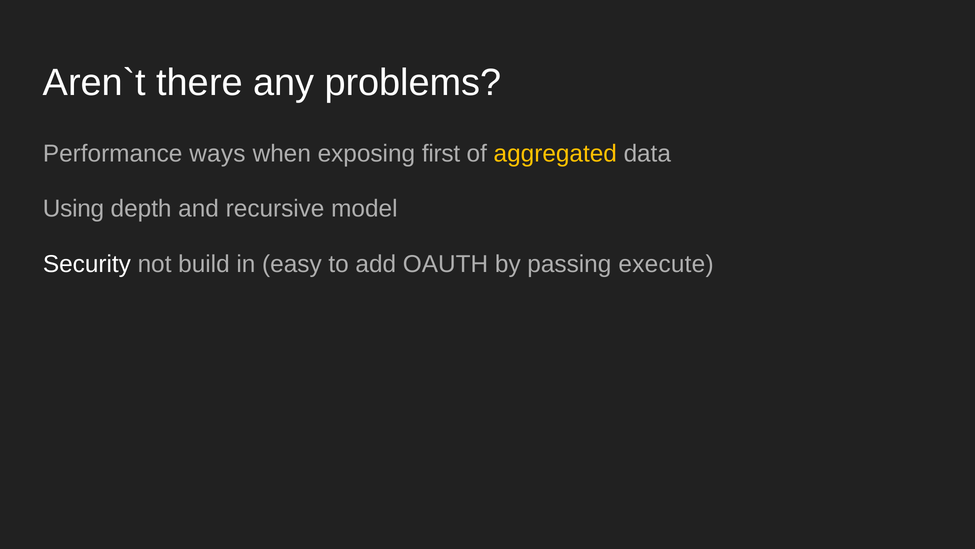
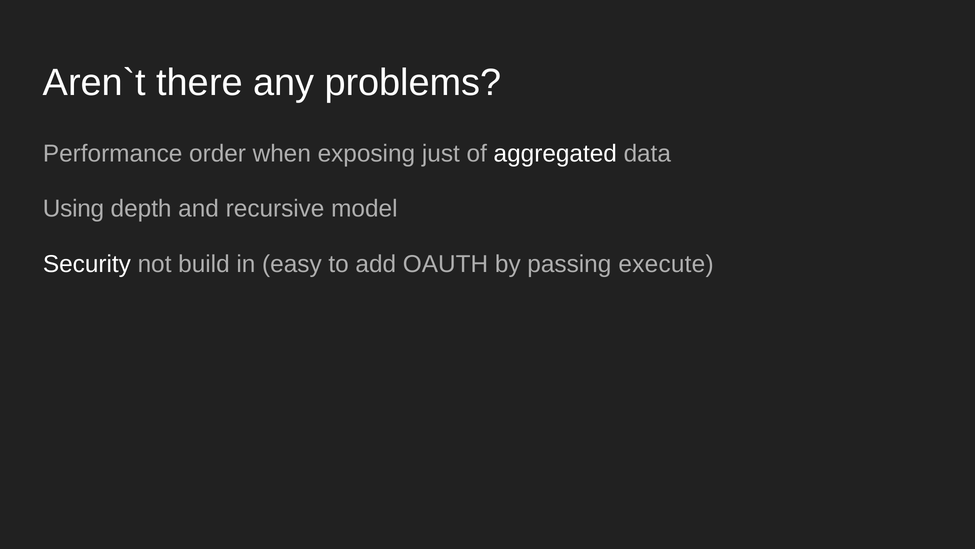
ways: ways -> order (218, 153)
first: first -> just (441, 153)
aggregated colour: yellow -> white (555, 153)
